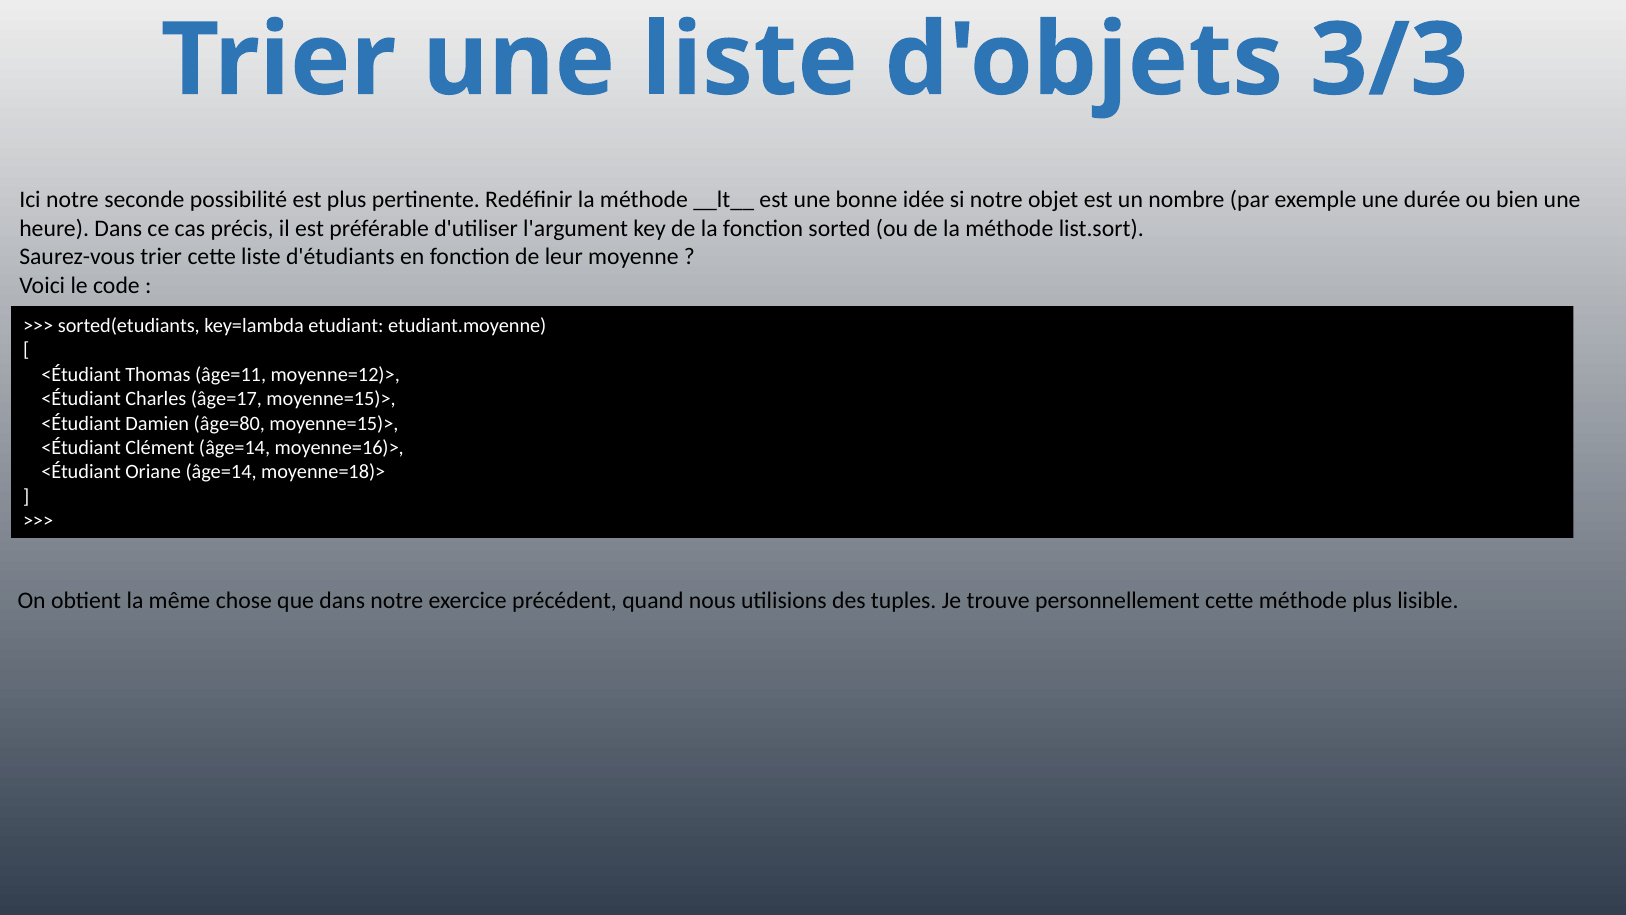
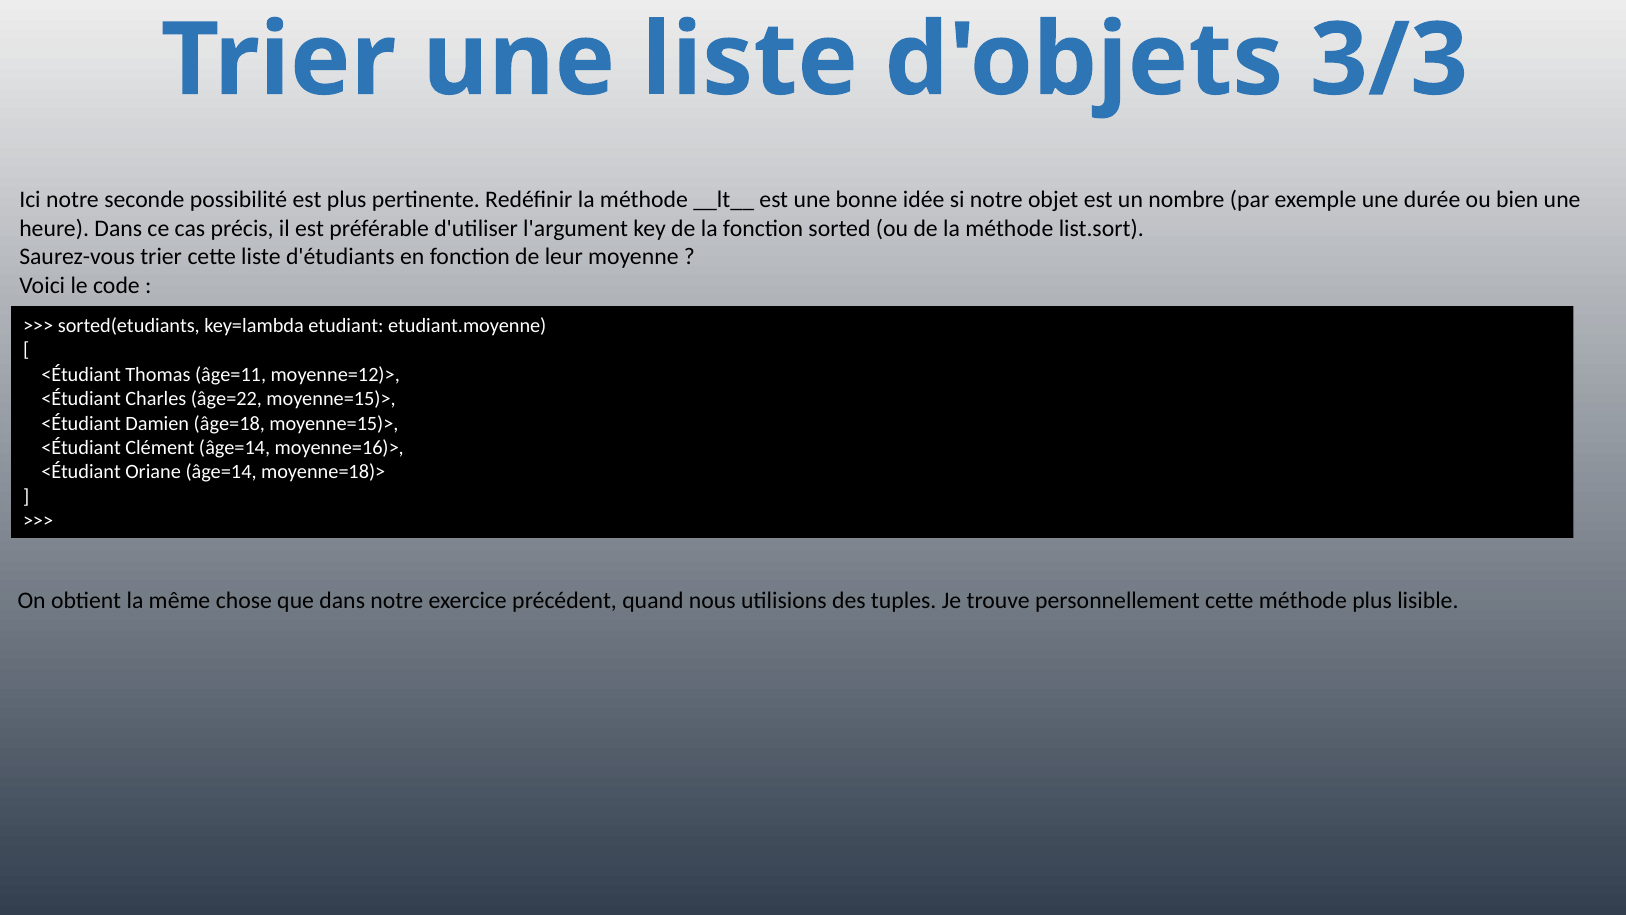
âge=17: âge=17 -> âge=22 (226, 399)
âge=80: âge=80 -> âge=18 (229, 423)
